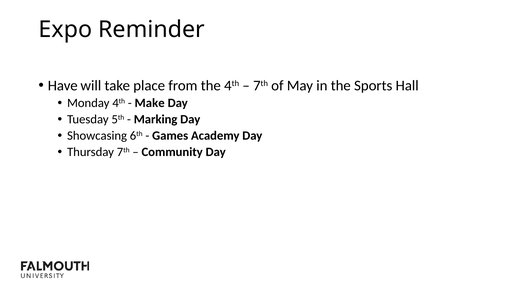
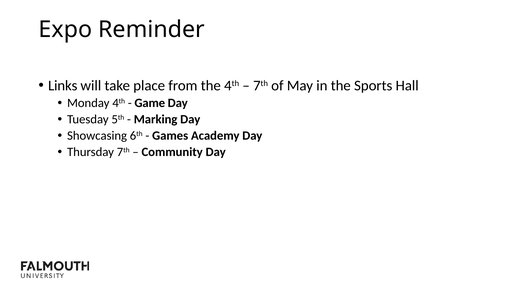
Have: Have -> Links (63, 86)
Make: Make -> Game (150, 103)
